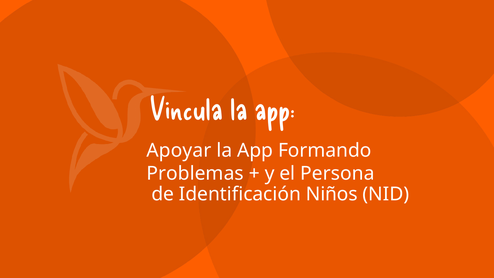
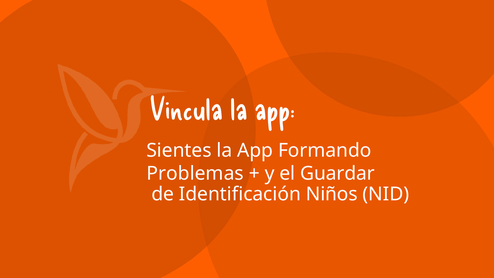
Apoyar: Apoyar -> Sientes (179, 150)
Persona: Persona -> Guardar (337, 174)
